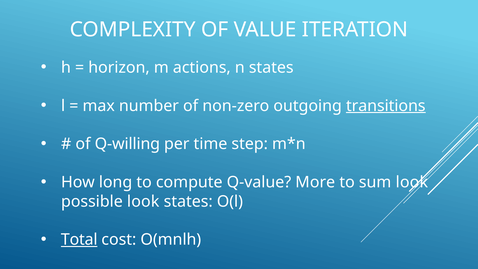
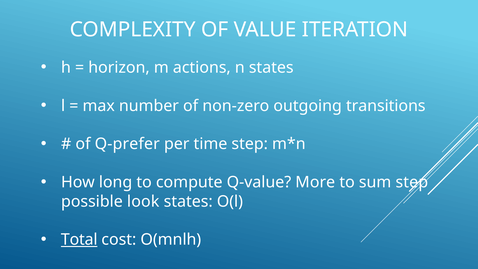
transitions underline: present -> none (386, 106)
Q-willing: Q-willing -> Q-prefer (127, 144)
sum look: look -> step (412, 182)
